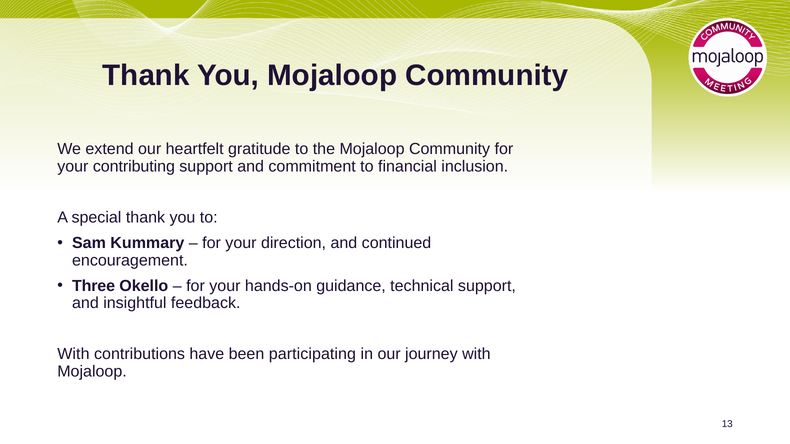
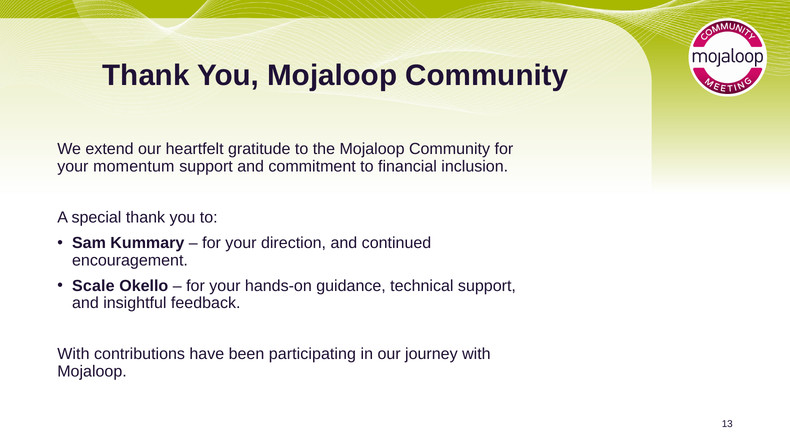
contributing: contributing -> momentum (134, 166)
Three: Three -> Scale (93, 286)
